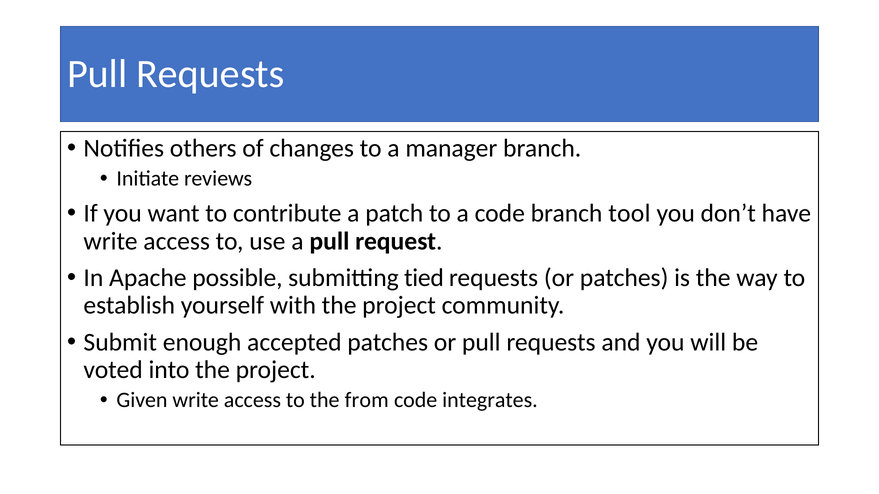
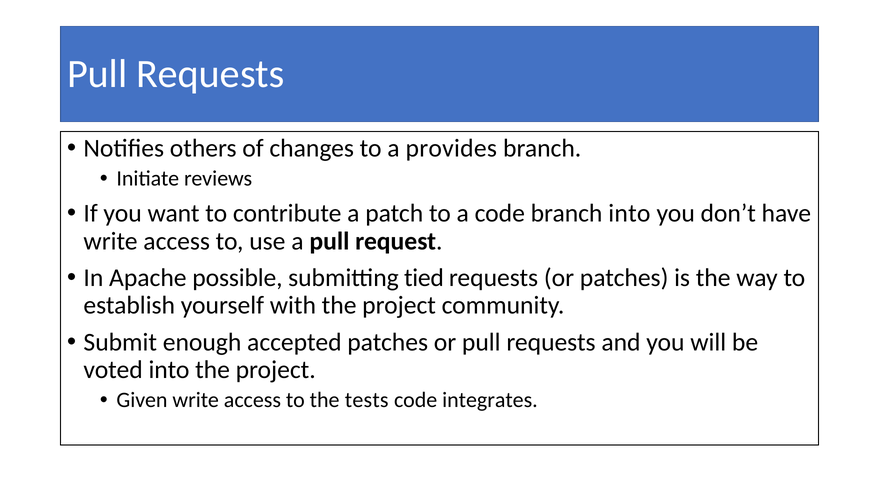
manager: manager -> provides (451, 149)
branch tool: tool -> into (629, 214)
from: from -> tests (367, 400)
